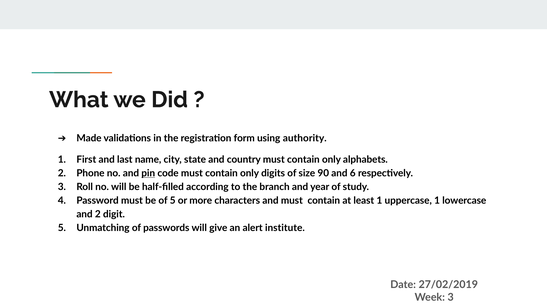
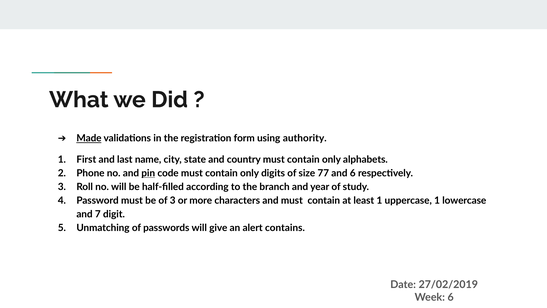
Made underline: none -> present (89, 138)
90: 90 -> 77 (323, 173)
of 5: 5 -> 3 (173, 200)
and 2: 2 -> 7 (98, 214)
institute: institute -> contains (285, 228)
Week 3: 3 -> 6 (451, 297)
